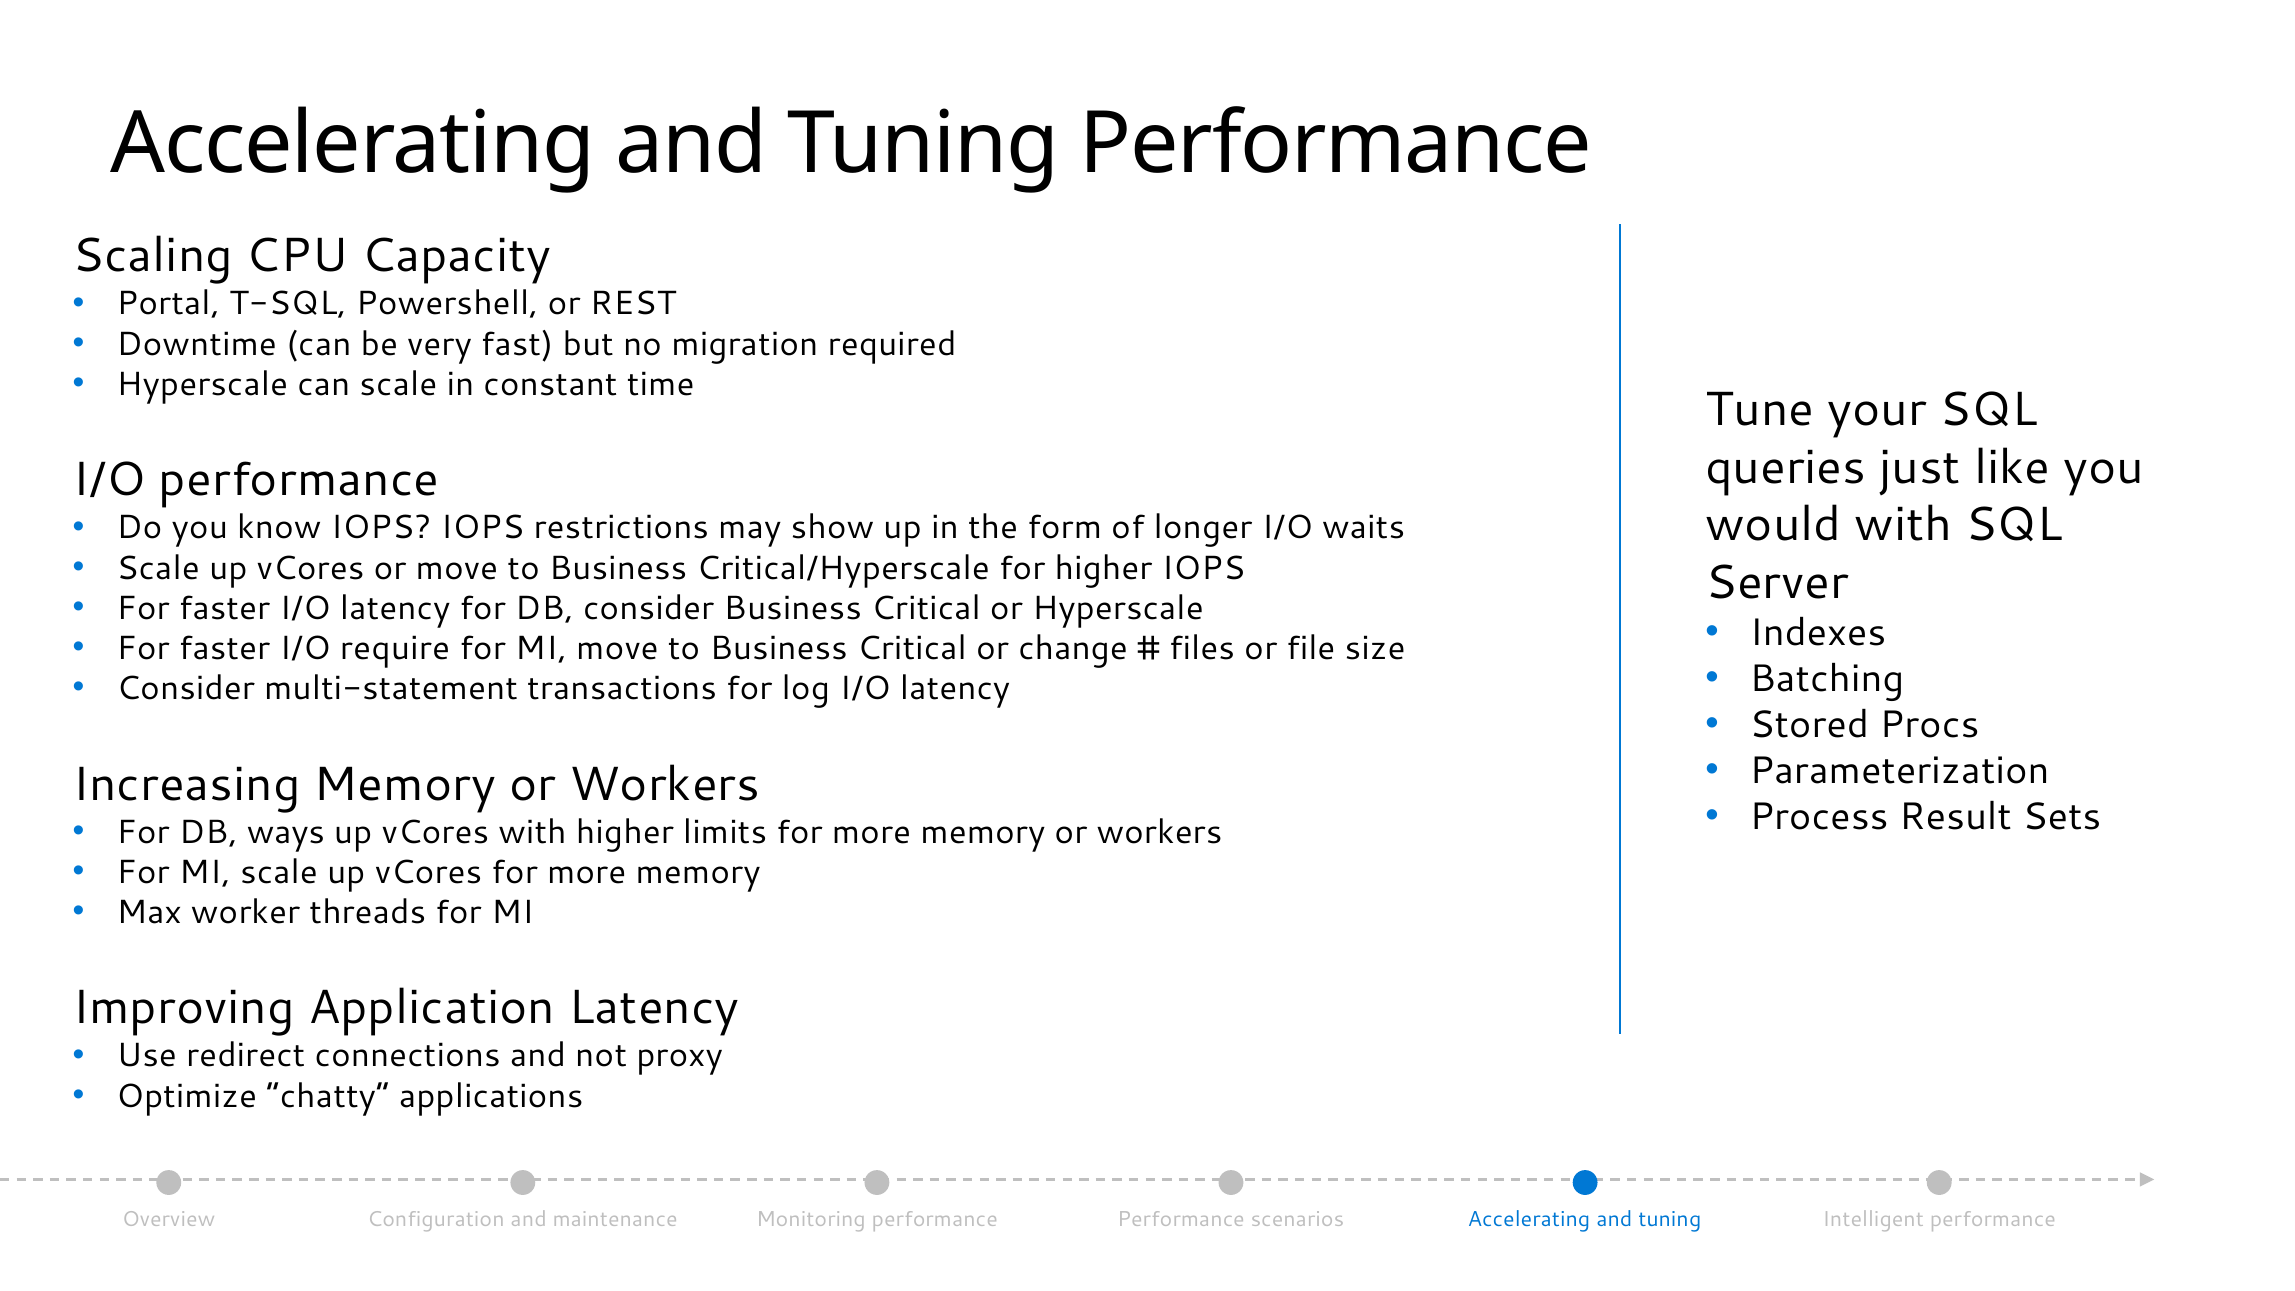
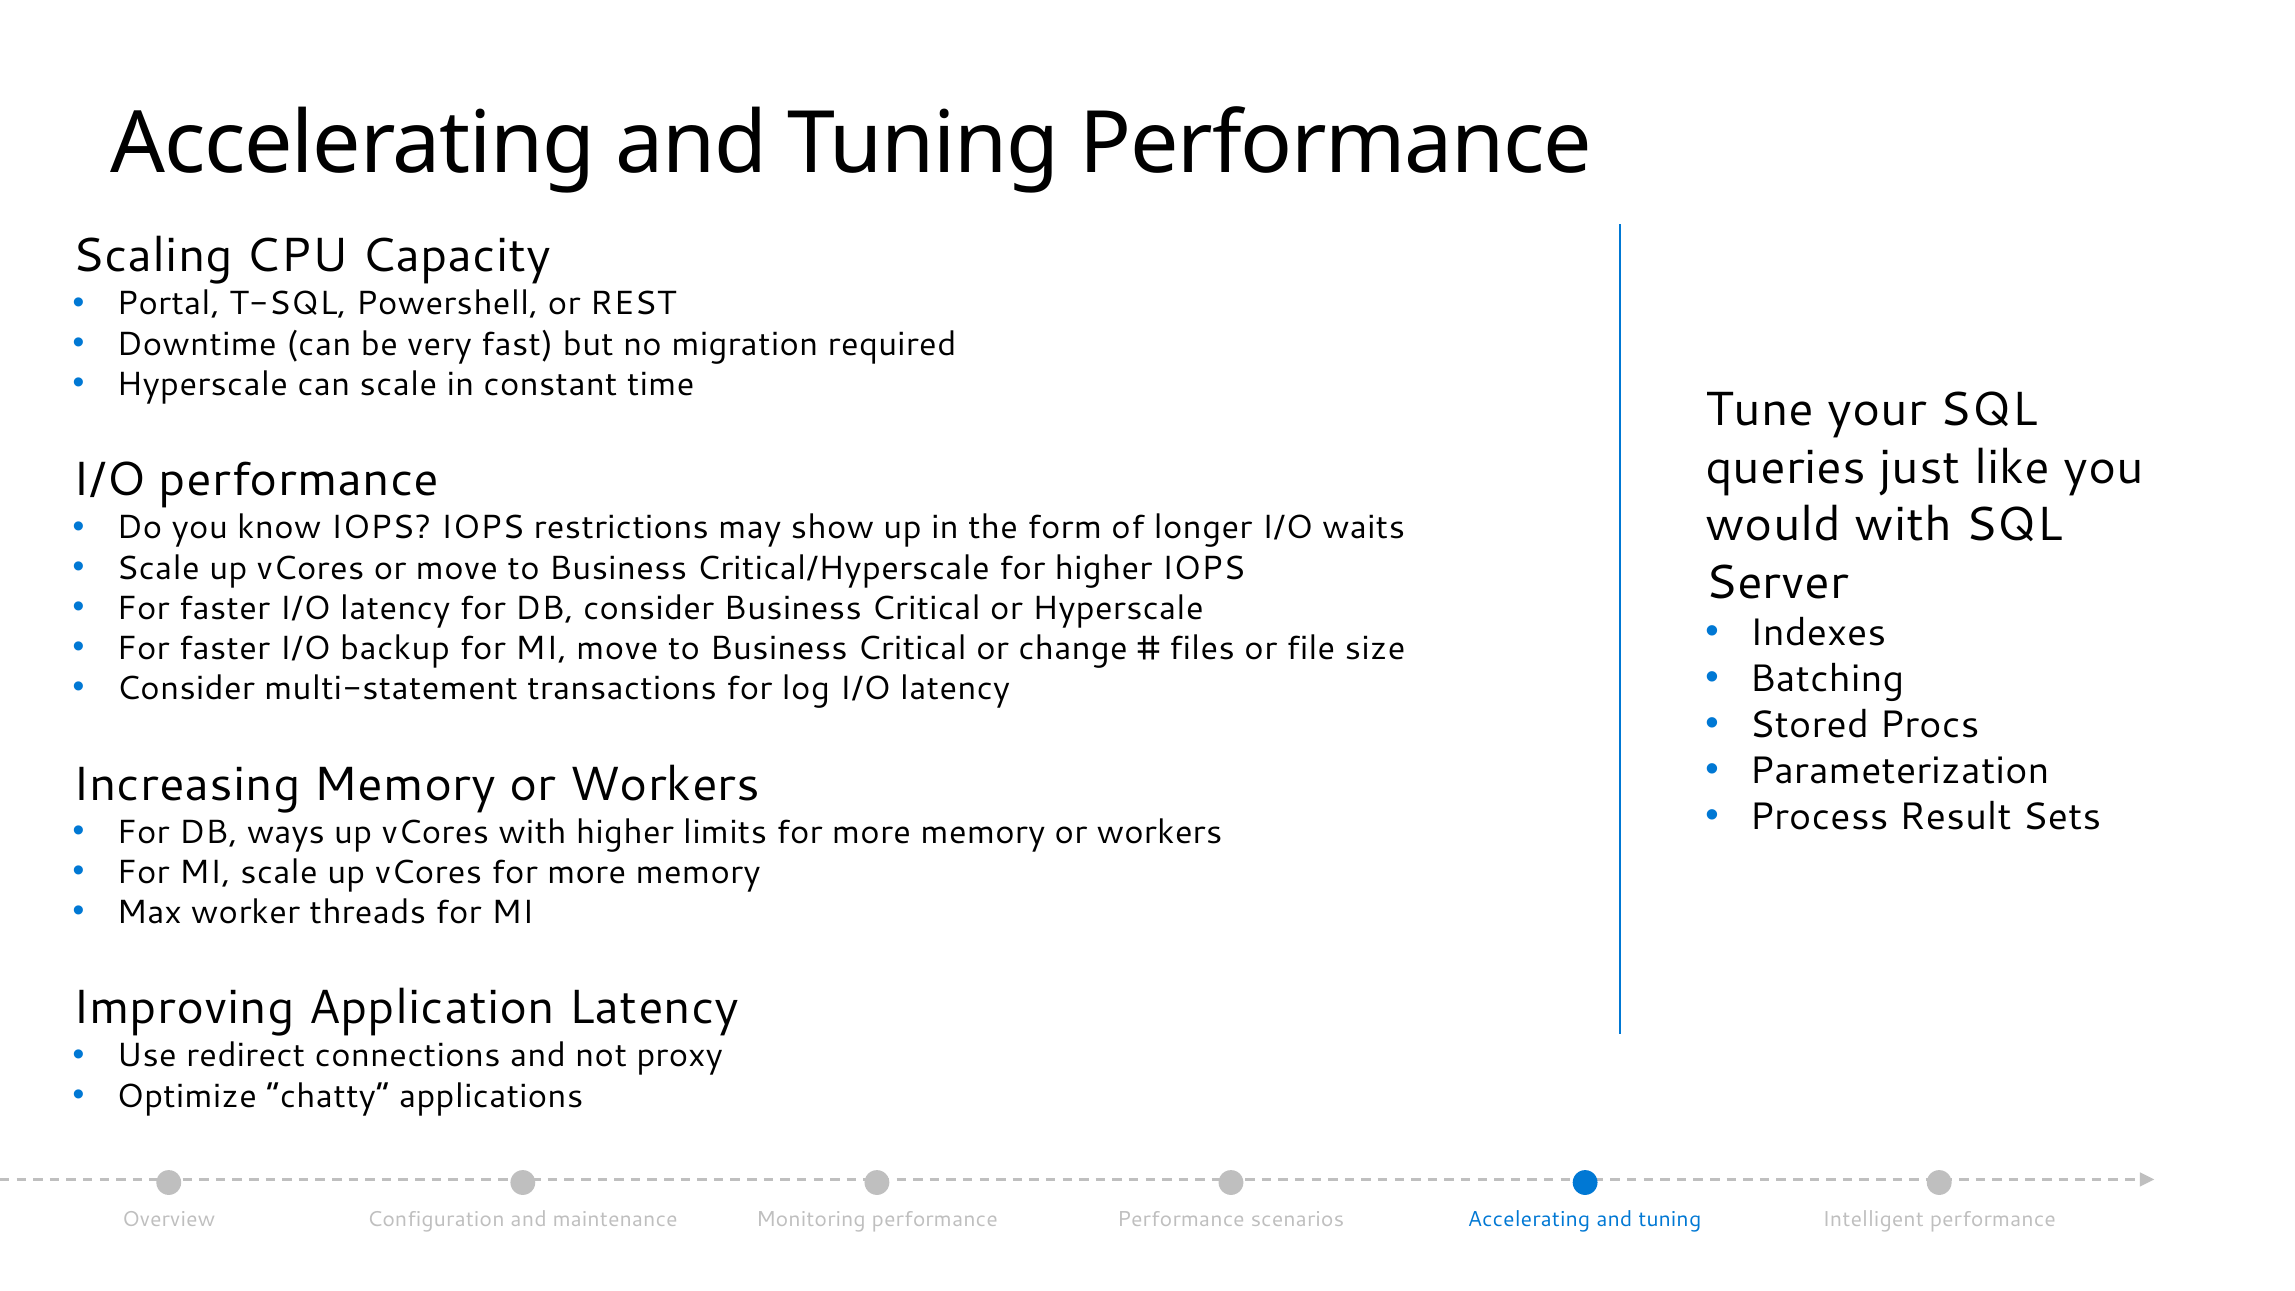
require: require -> backup (395, 648)
